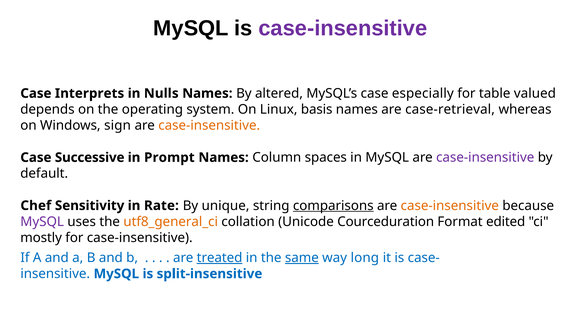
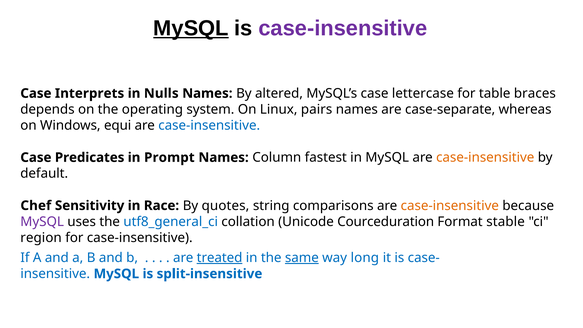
MySQL underline: none -> present (191, 28)
especially: especially -> lettercase (423, 93)
valued: valued -> braces (535, 93)
basis: basis -> pairs (317, 109)
case-retrieval: case-retrieval -> case-separate (450, 109)
sign: sign -> equi (118, 125)
case-insensitive colour: orange -> blue (209, 125)
Successive: Successive -> Predicates (90, 157)
spaces: spaces -> fastest (326, 157)
case-insensitive colour: purple -> orange (485, 157)
Rate: Rate -> Race (161, 206)
unique: unique -> quotes (225, 206)
comparisons underline: present -> none (333, 206)
utf8_general_ci colour: orange -> blue (171, 222)
edited: edited -> stable (506, 222)
mostly: mostly -> region (41, 238)
